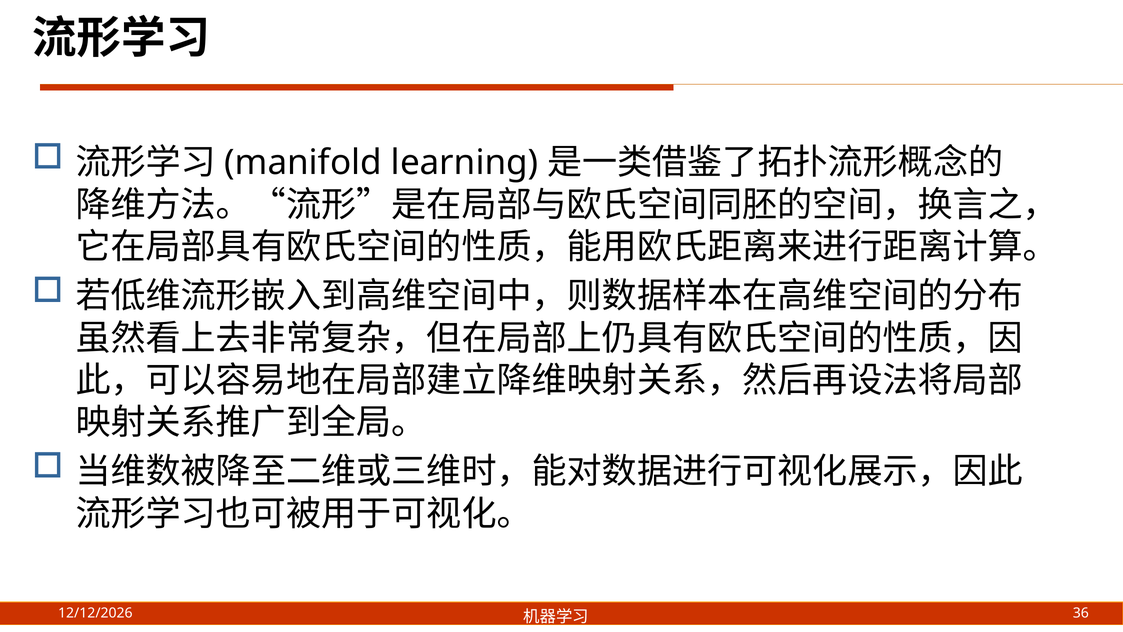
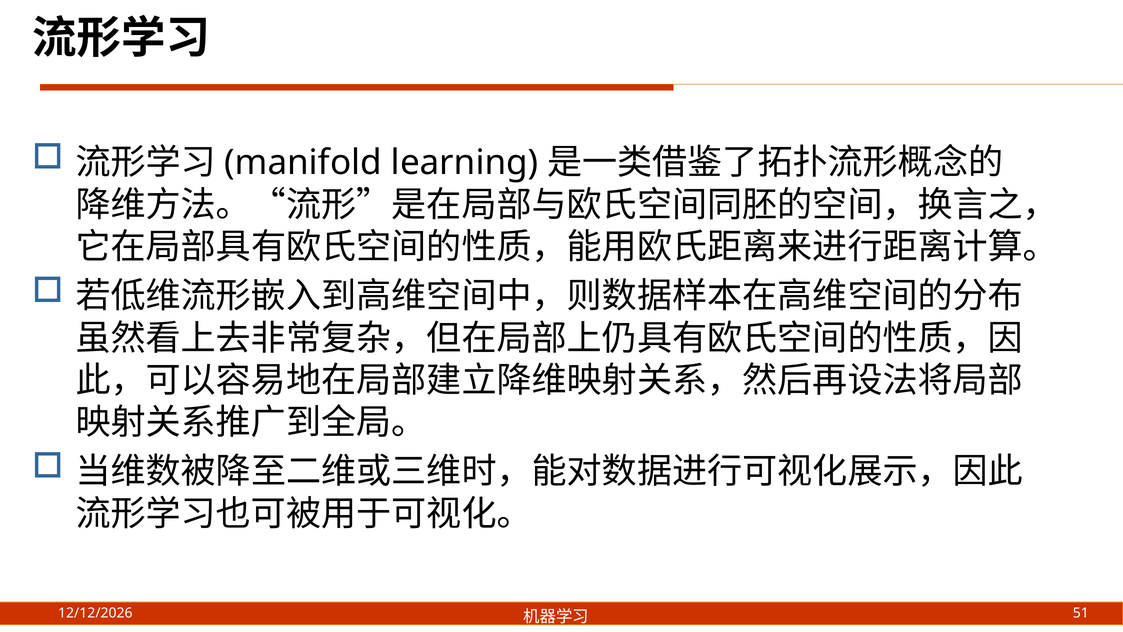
36: 36 -> 51 (1081, 613)
